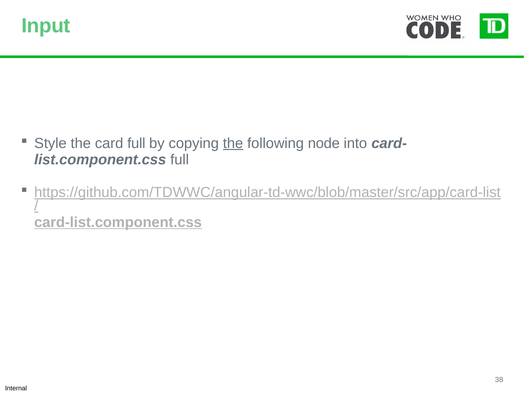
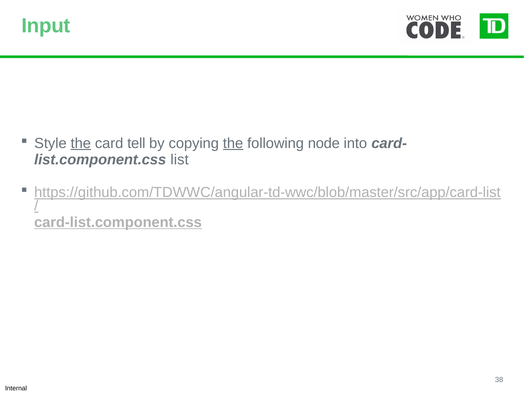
the underline: none -> present (81, 143)
card full: full -> tell (136, 143)
full: full -> list (180, 160)
